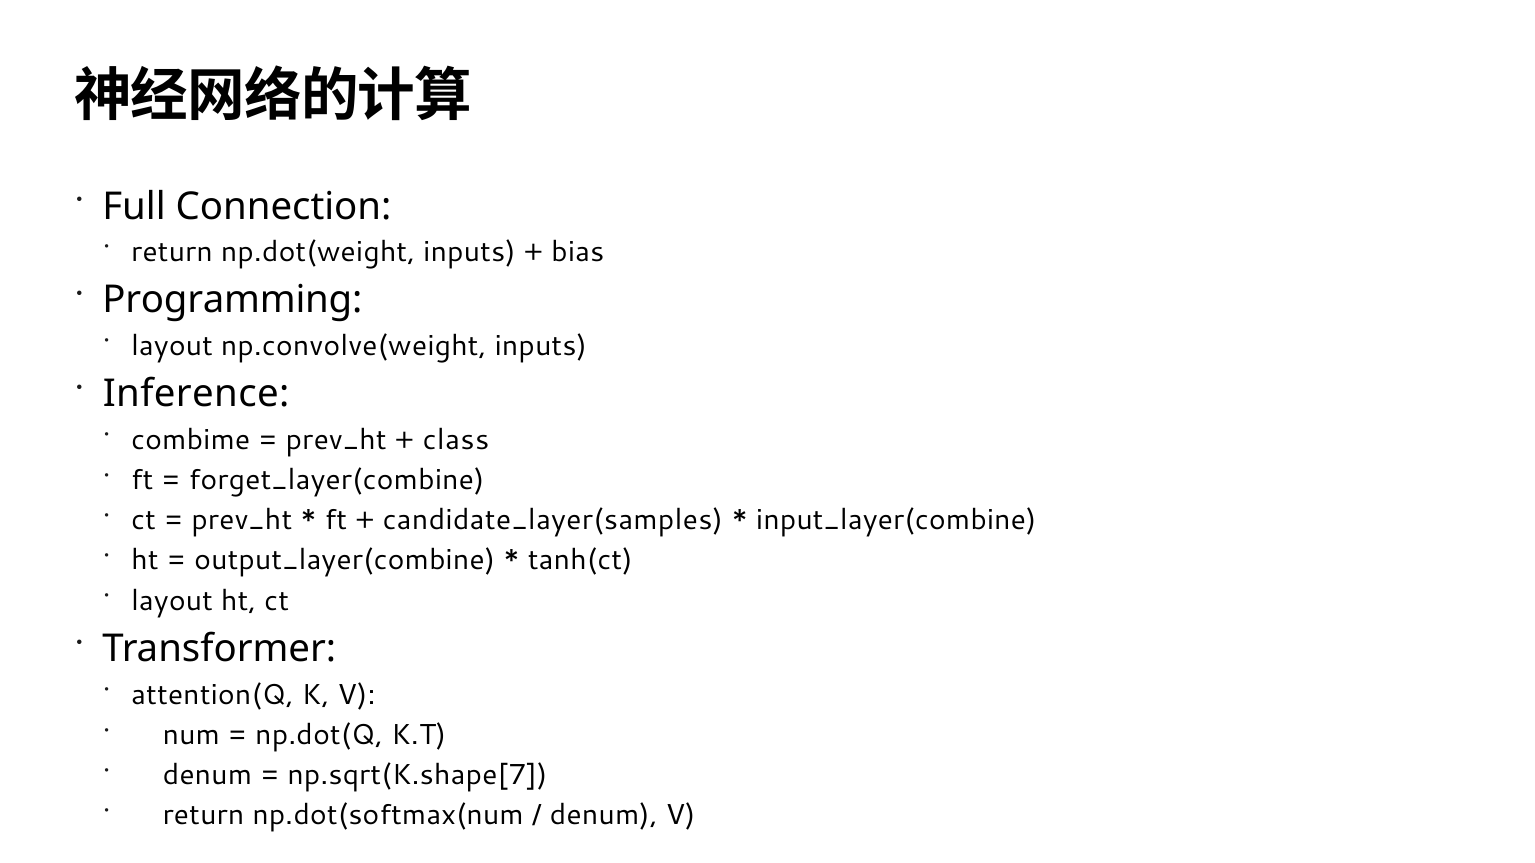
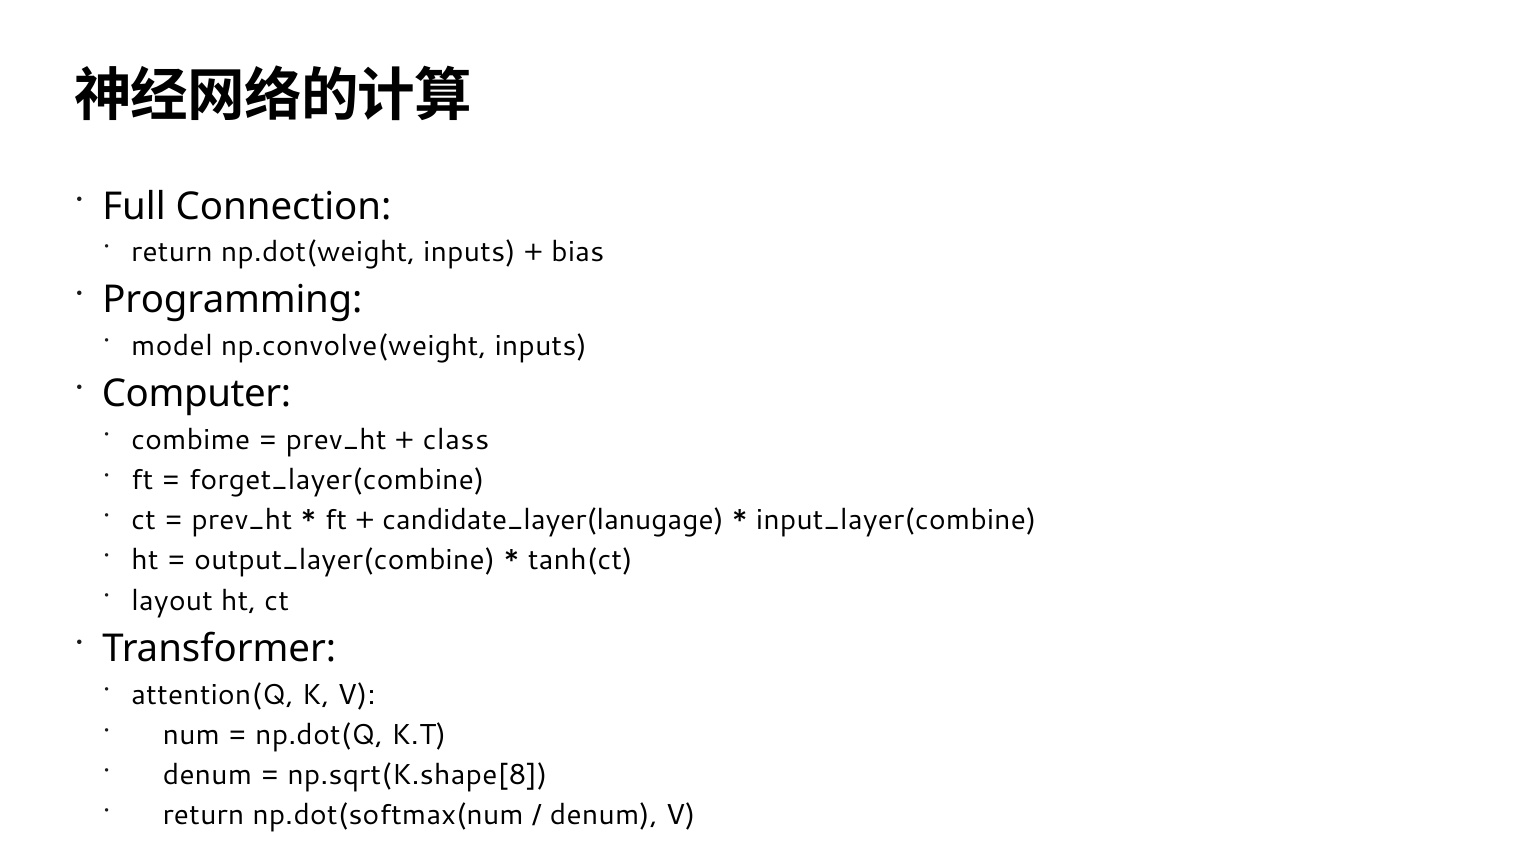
layout: layout -> model (172, 346)
Inference: Inference -> Computer (196, 394)
candidate_layer(samples: candidate_layer(samples -> candidate_layer(lanugage (553, 520)
np.sqrt(K.shape[7: np.sqrt(K.shape[7 -> np.sqrt(K.shape[8 (417, 776)
